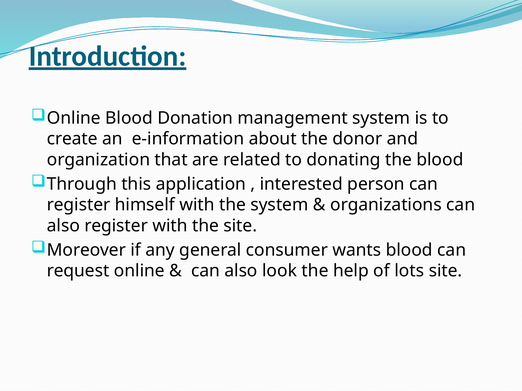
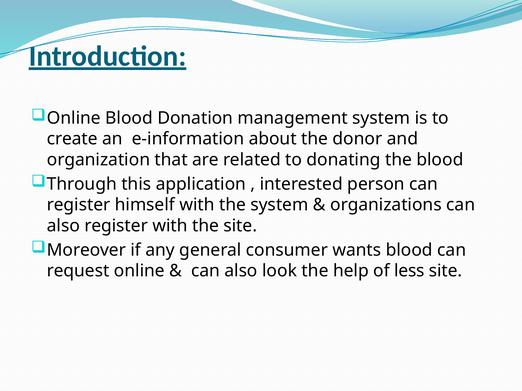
lots: lots -> less (409, 271)
